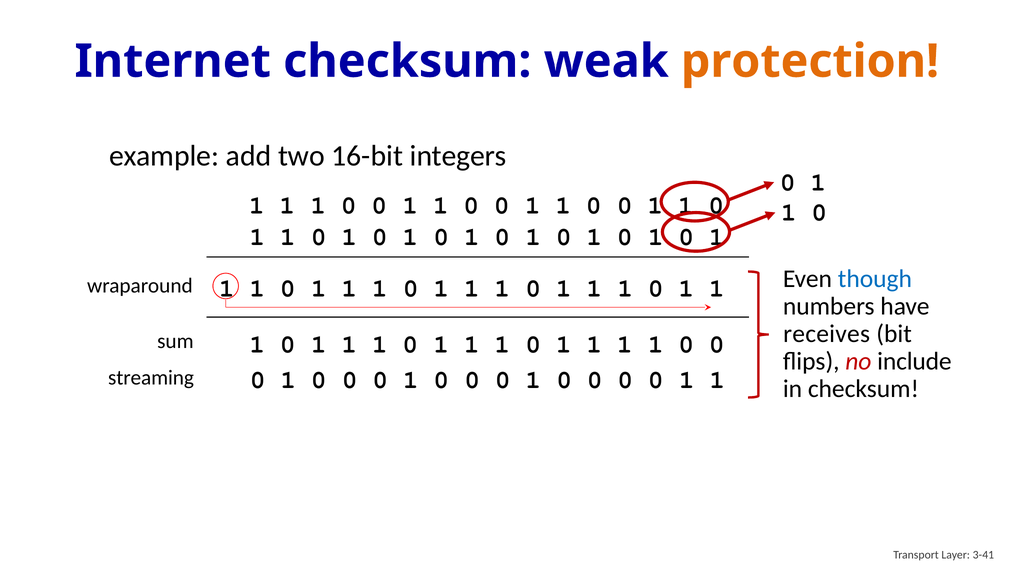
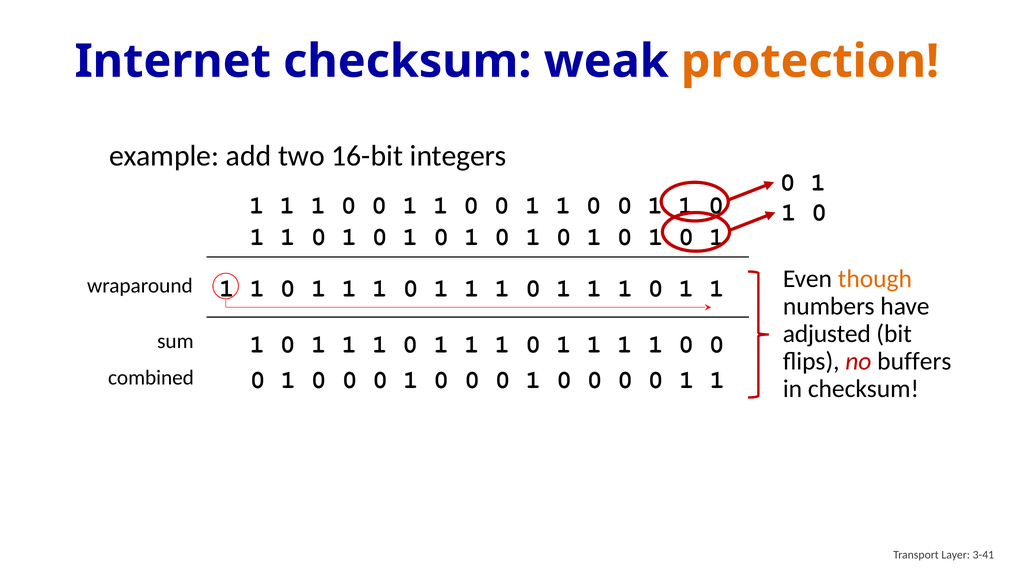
though colour: blue -> orange (875, 279)
receives: receives -> adjusted (827, 334)
include: include -> buffers (914, 361)
streaming: streaming -> combined (151, 378)
